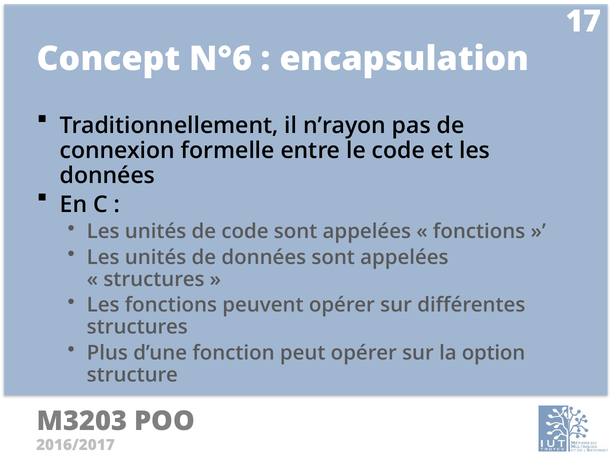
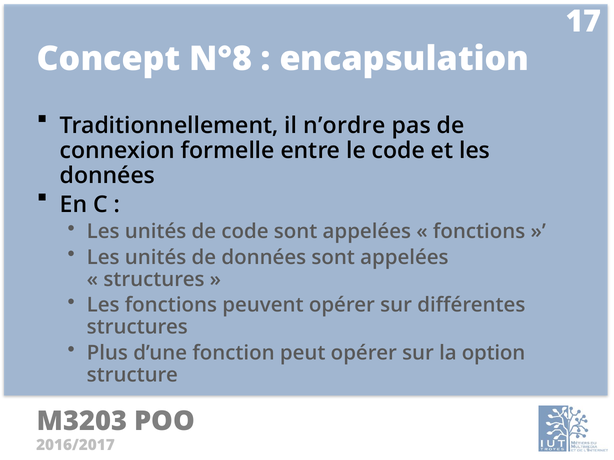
N°6: N°6 -> N°8 (221, 59)
n’rayon: n’rayon -> n’ordre (344, 126)
